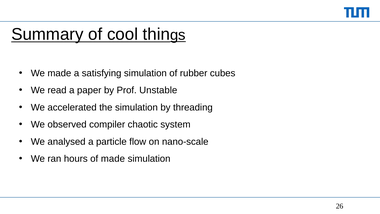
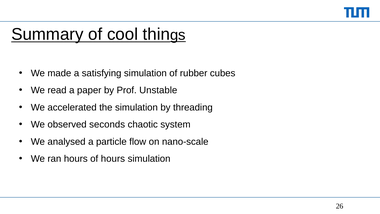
compiler: compiler -> seconds (107, 124)
of made: made -> hours (113, 159)
